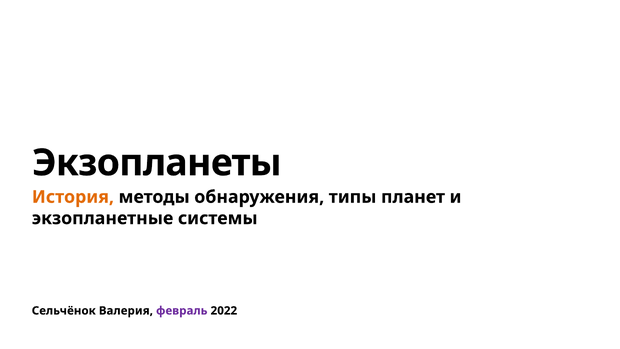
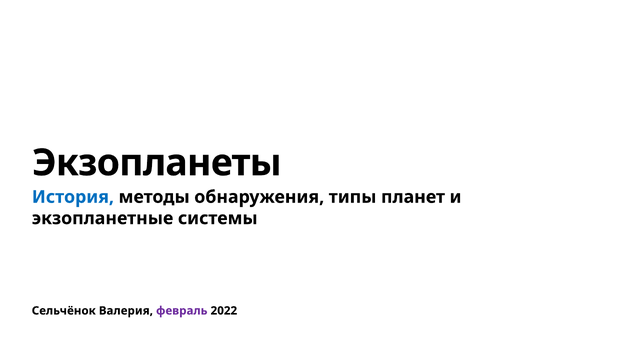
История colour: orange -> blue (73, 197)
